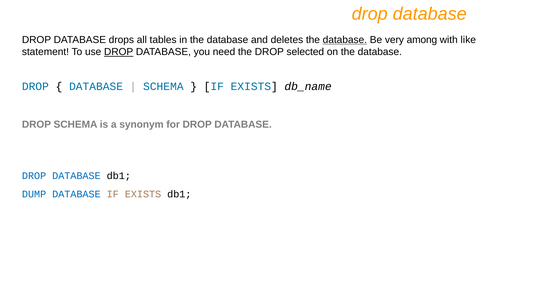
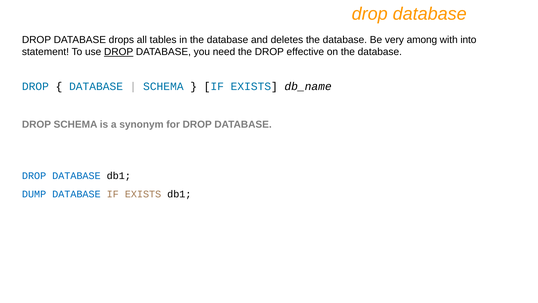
database underline: present -> none (345, 40)
like: like -> into (468, 40)
selected: selected -> effective (305, 52)
